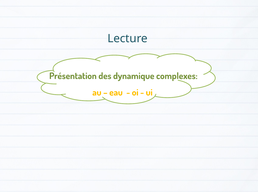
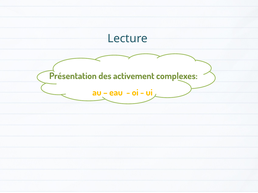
dynamique: dynamique -> activement (134, 76)
